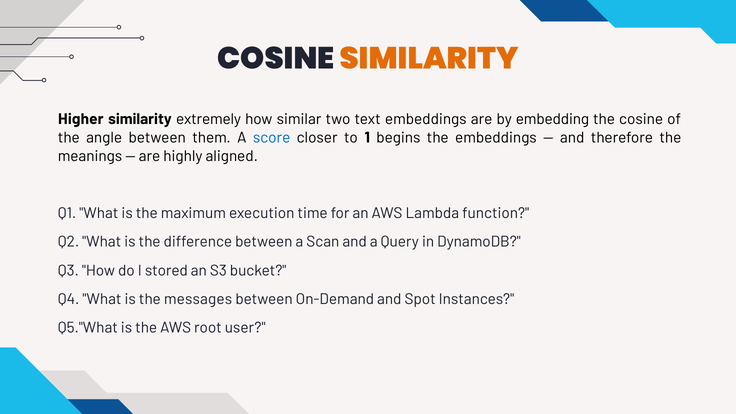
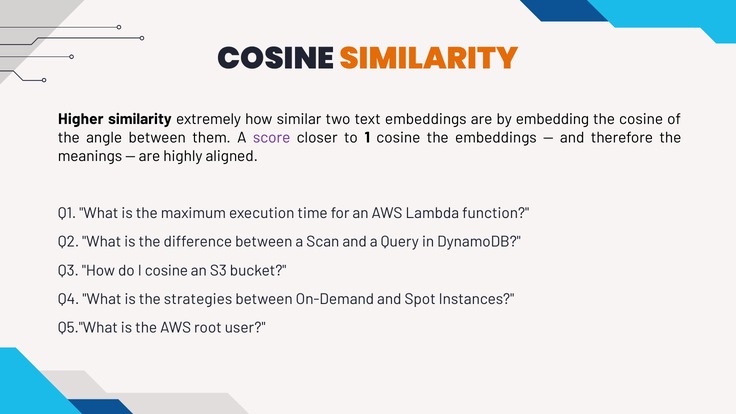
score colour: blue -> purple (272, 138)
1 begins: begins -> cosine (398, 138)
I stored: stored -> cosine (166, 271)
messages: messages -> strategies (198, 299)
